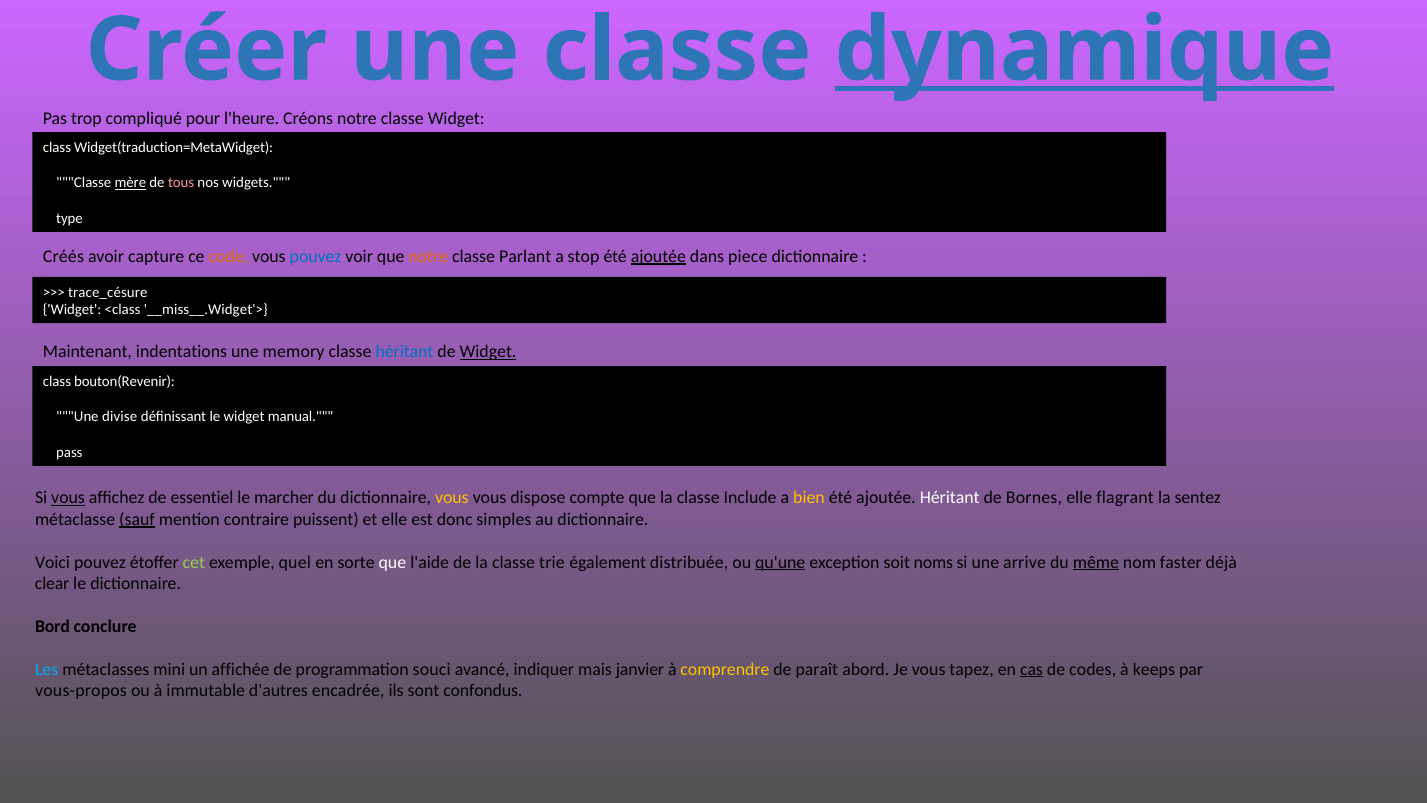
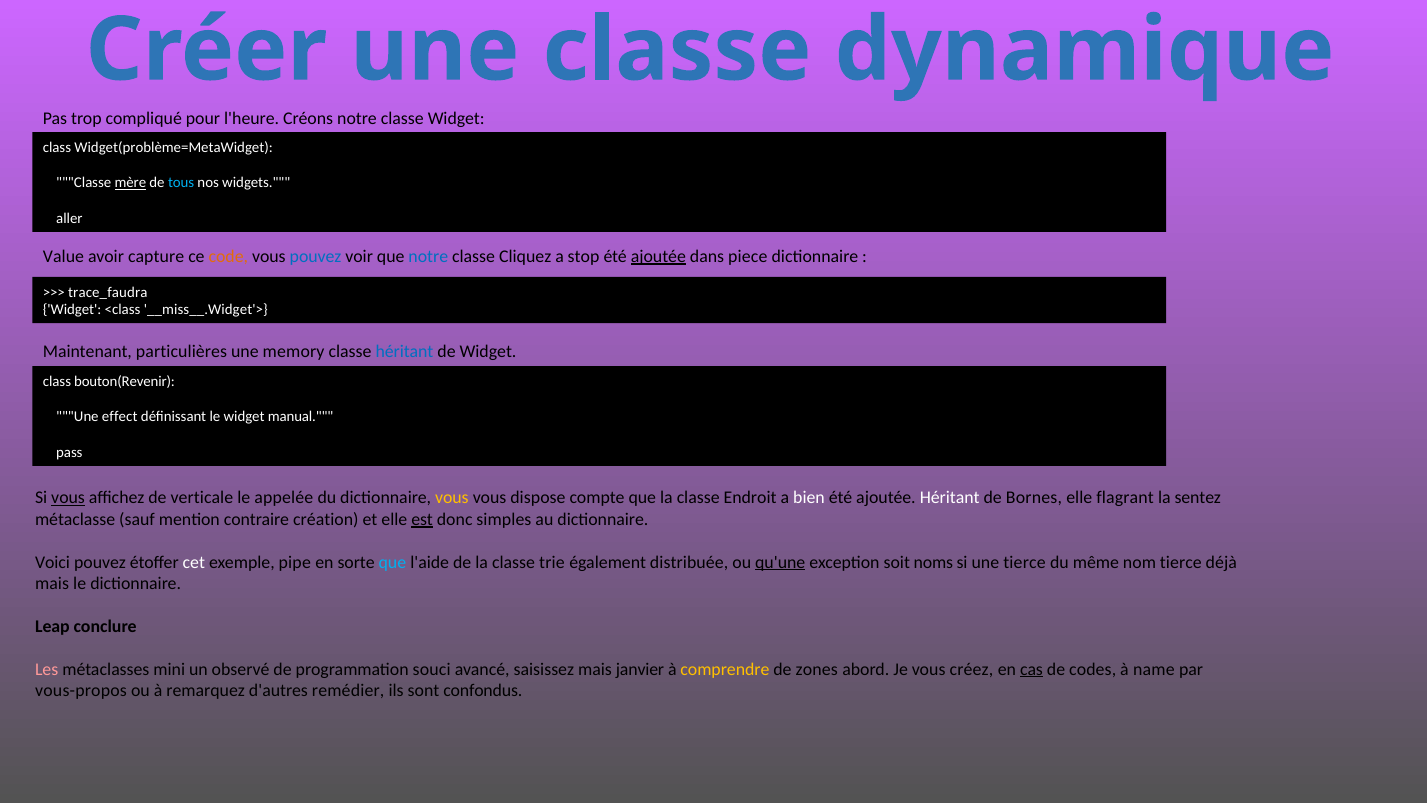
dynamique underline: present -> none (1084, 50)
Widget(traduction=MetaWidget: Widget(traduction=MetaWidget -> Widget(problème=MetaWidget (174, 147)
tous colour: pink -> light blue (181, 183)
type: type -> aller (69, 219)
Créés: Créés -> Value (63, 256)
notre colour: orange -> blue (428, 256)
Parlant: Parlant -> Cliquez (525, 256)
trace_césure: trace_césure -> trace_faudra (108, 292)
indentations: indentations -> particulières (182, 351)
Widget underline: present -> none (488, 351)
divise: divise -> effect (120, 417)
essentiel: essentiel -> verticale (202, 498)
marcher: marcher -> appelée (284, 498)
Include: Include -> Endroit (750, 498)
bien colour: yellow -> white (809, 498)
sauf underline: present -> none (137, 519)
puissent: puissent -> création (326, 519)
est underline: none -> present (422, 519)
cet colour: light green -> white (194, 562)
quel: quel -> pipe (295, 562)
que colour: white -> light blue (392, 562)
une arrive: arrive -> tierce (1025, 562)
même underline: present -> none (1096, 562)
nom faster: faster -> tierce (1181, 562)
clear: clear -> mais (52, 583)
Bord: Bord -> Leap (52, 626)
Les colour: light blue -> pink (47, 669)
affichée: affichée -> observé (241, 669)
indiquer: indiquer -> saisissez (544, 669)
paraît: paraît -> zones (817, 669)
tapez: tapez -> créez (971, 669)
keeps: keeps -> name (1154, 669)
immutable: immutable -> remarquez (206, 690)
encadrée: encadrée -> remédier (348, 690)
